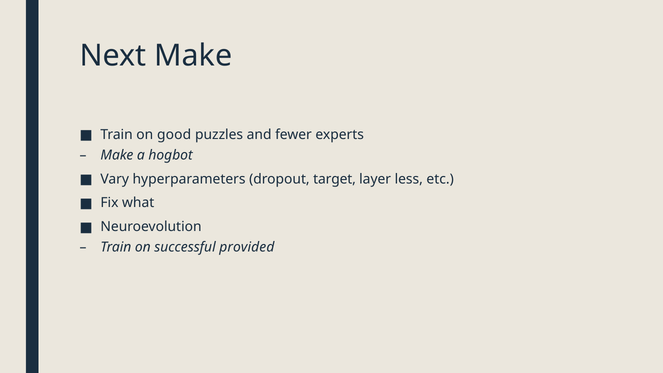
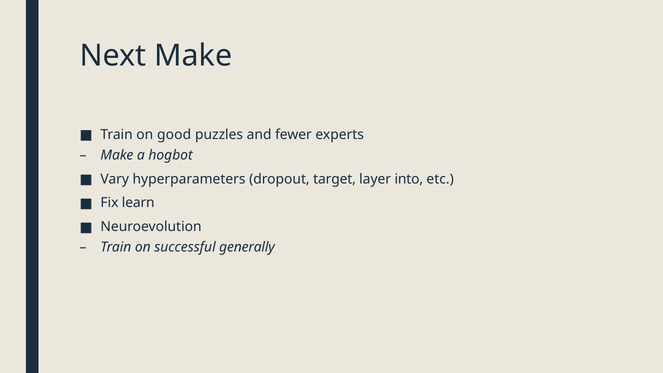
less: less -> into (409, 179)
what: what -> learn (138, 203)
provided: provided -> generally (247, 247)
